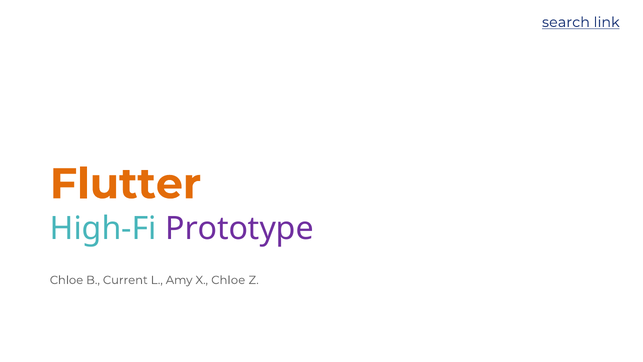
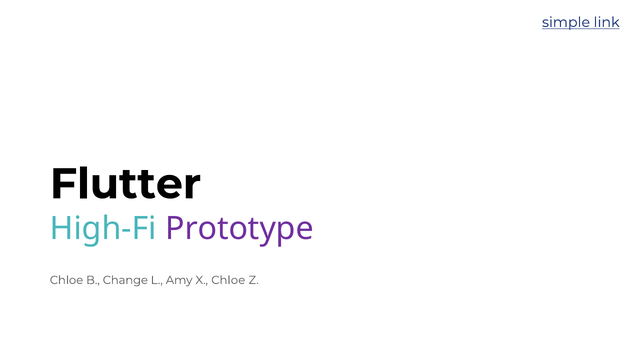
search: search -> simple (566, 22)
Flutter colour: orange -> black (125, 184)
Current: Current -> Change (125, 280)
